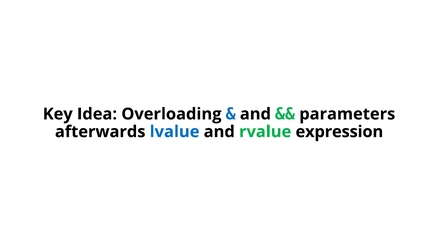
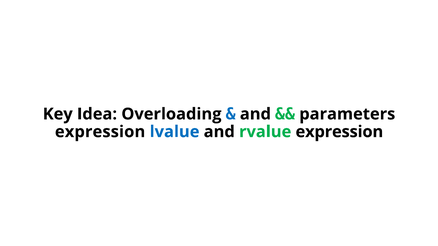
afterwards: afterwards -> expression (100, 132)
